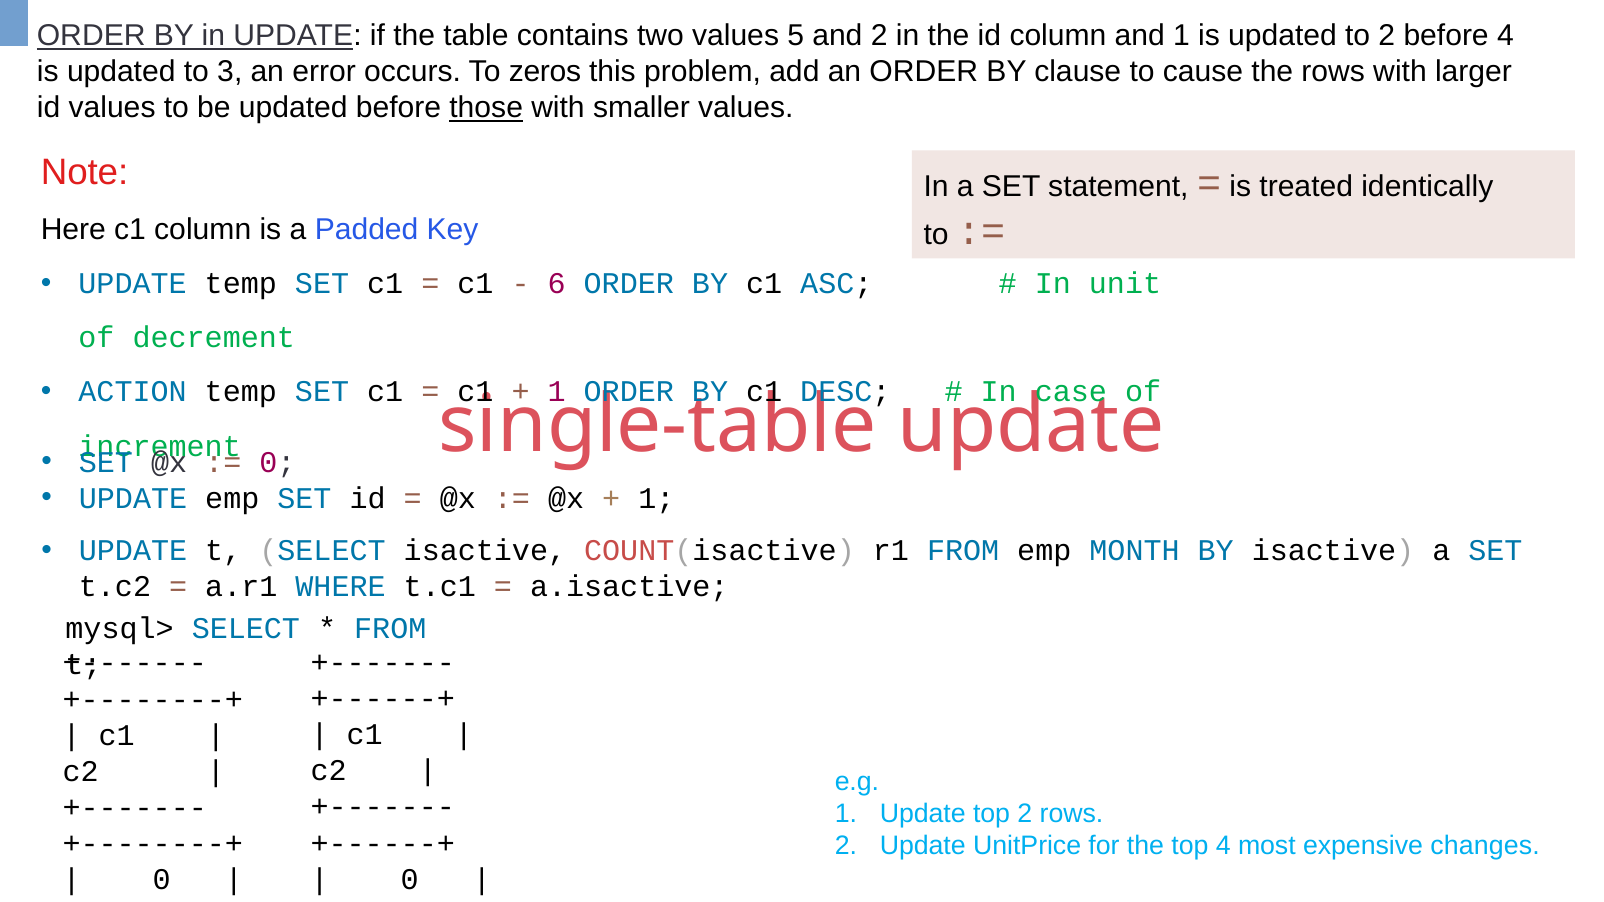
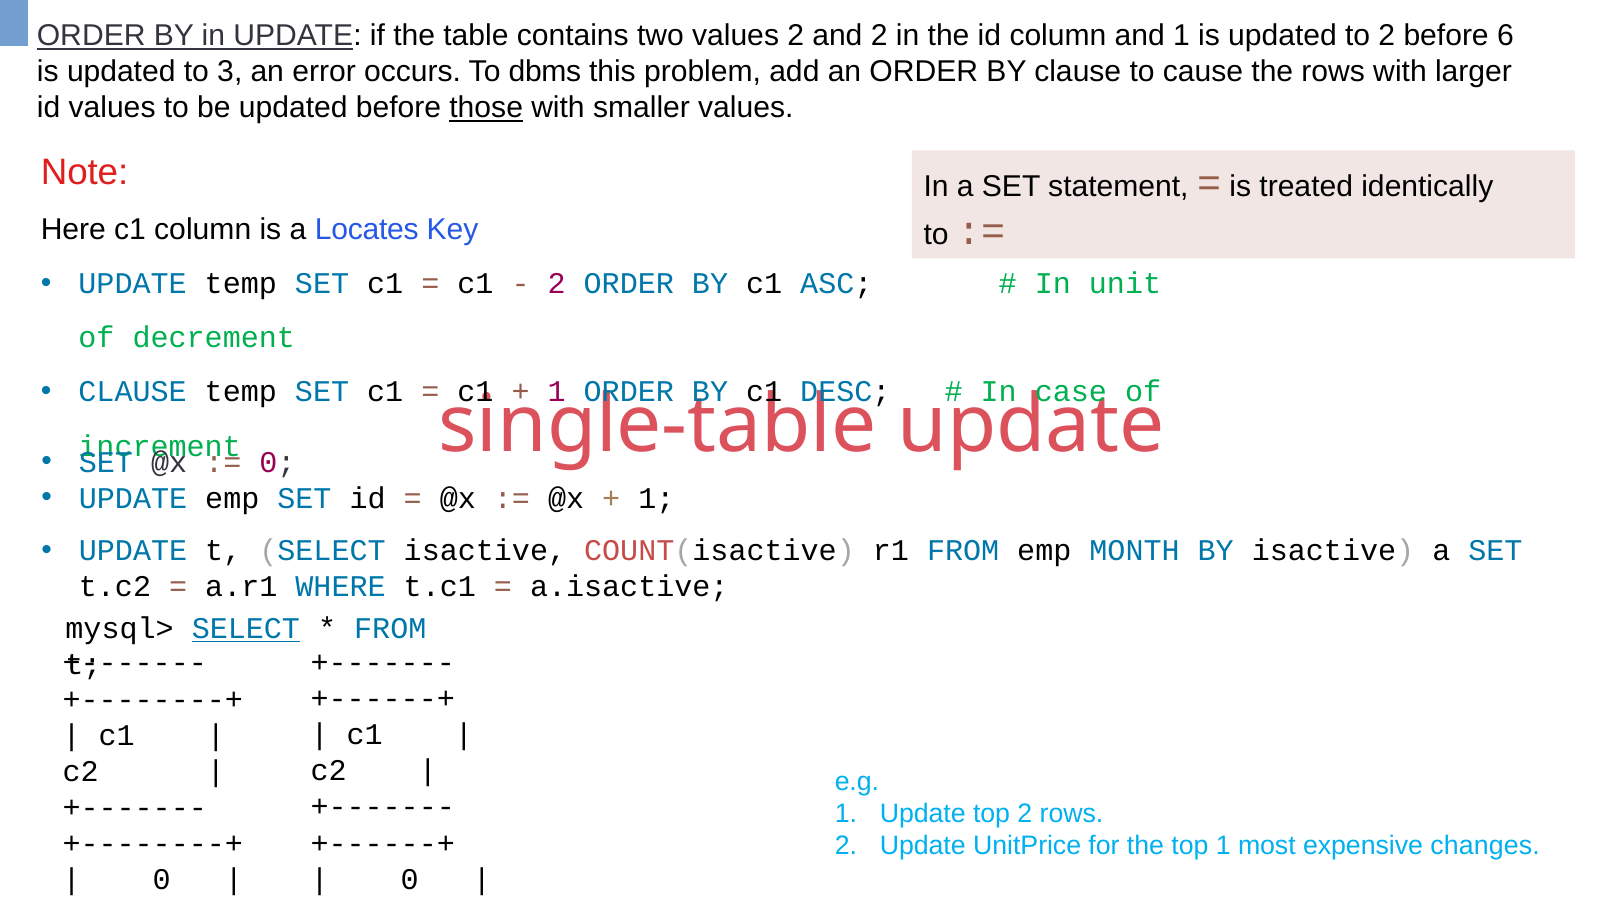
values 5: 5 -> 2 (796, 36)
before 4: 4 -> 6 (1505, 36)
zeros: zeros -> dbms (545, 72)
Padded: Padded -> Locates (367, 230)
6: 6 -> 2 (557, 284)
ACTION: ACTION -> CLAUSE (133, 392)
SELECT underline: none -> present (246, 629)
top 4: 4 -> 1 (1223, 846)
